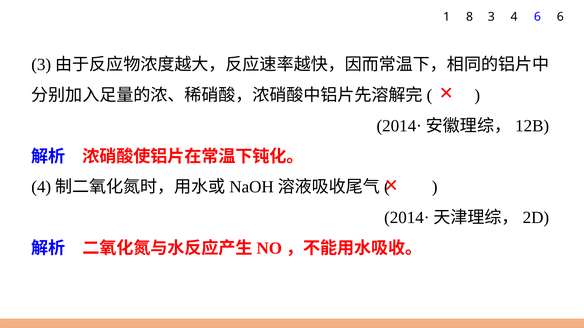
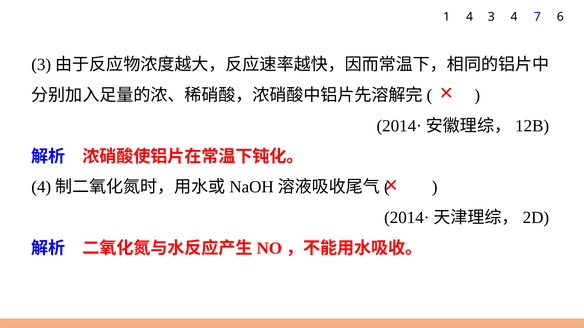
1 8: 8 -> 4 (469, 17)
4 6: 6 -> 7 (537, 17)
